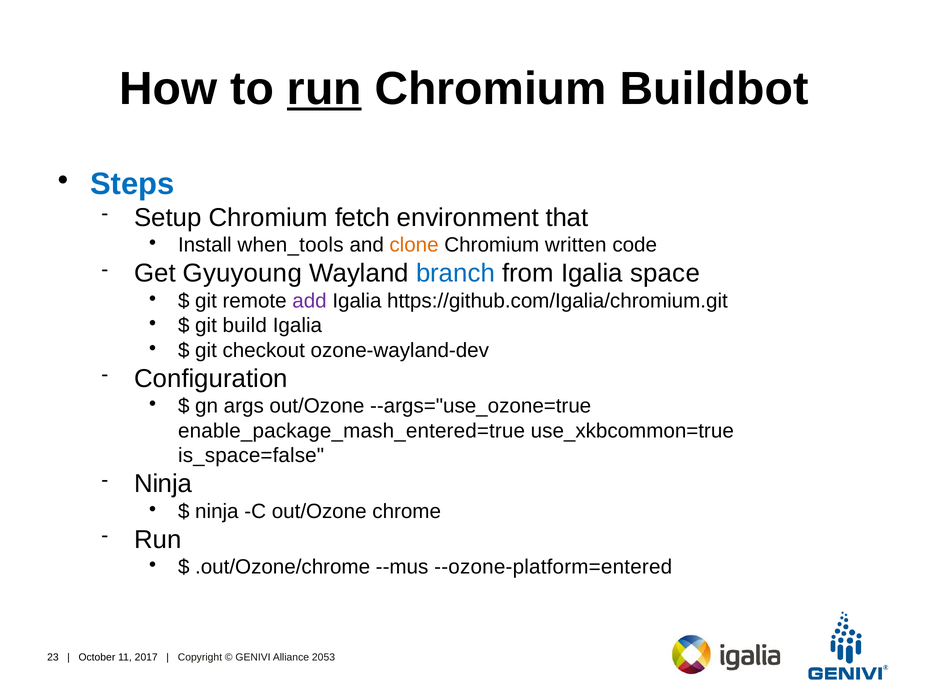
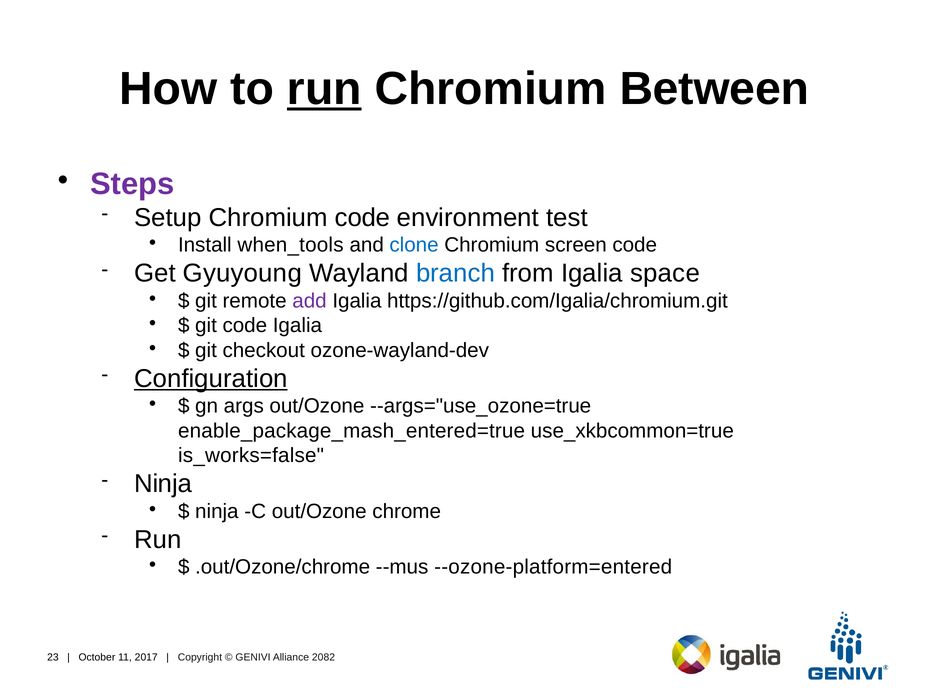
Buildbot: Buildbot -> Between (714, 89)
Steps colour: blue -> purple (132, 184)
Chromium fetch: fetch -> code (363, 217)
that: that -> test (567, 217)
clone colour: orange -> blue (414, 245)
written: written -> screen (576, 245)
git build: build -> code (245, 325)
Configuration underline: none -> present (211, 378)
is_space=false: is_space=false -> is_works=false (251, 455)
2053: 2053 -> 2082 (323, 657)
